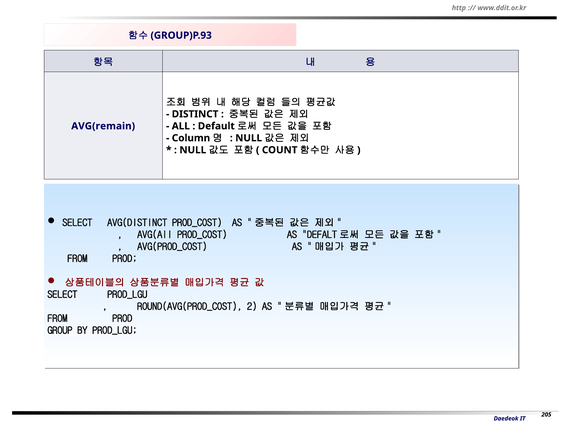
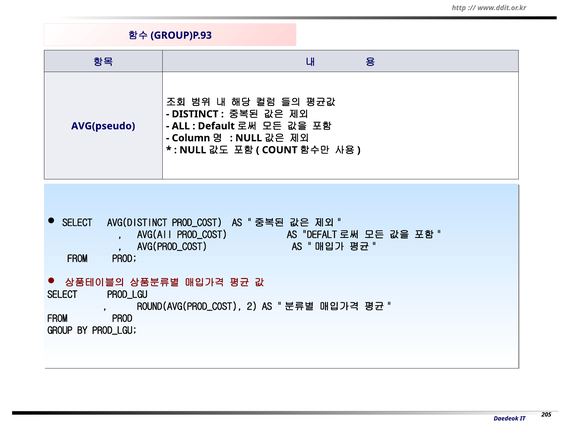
AVG(remain: AVG(remain -> AVG(pseudo (103, 126)
